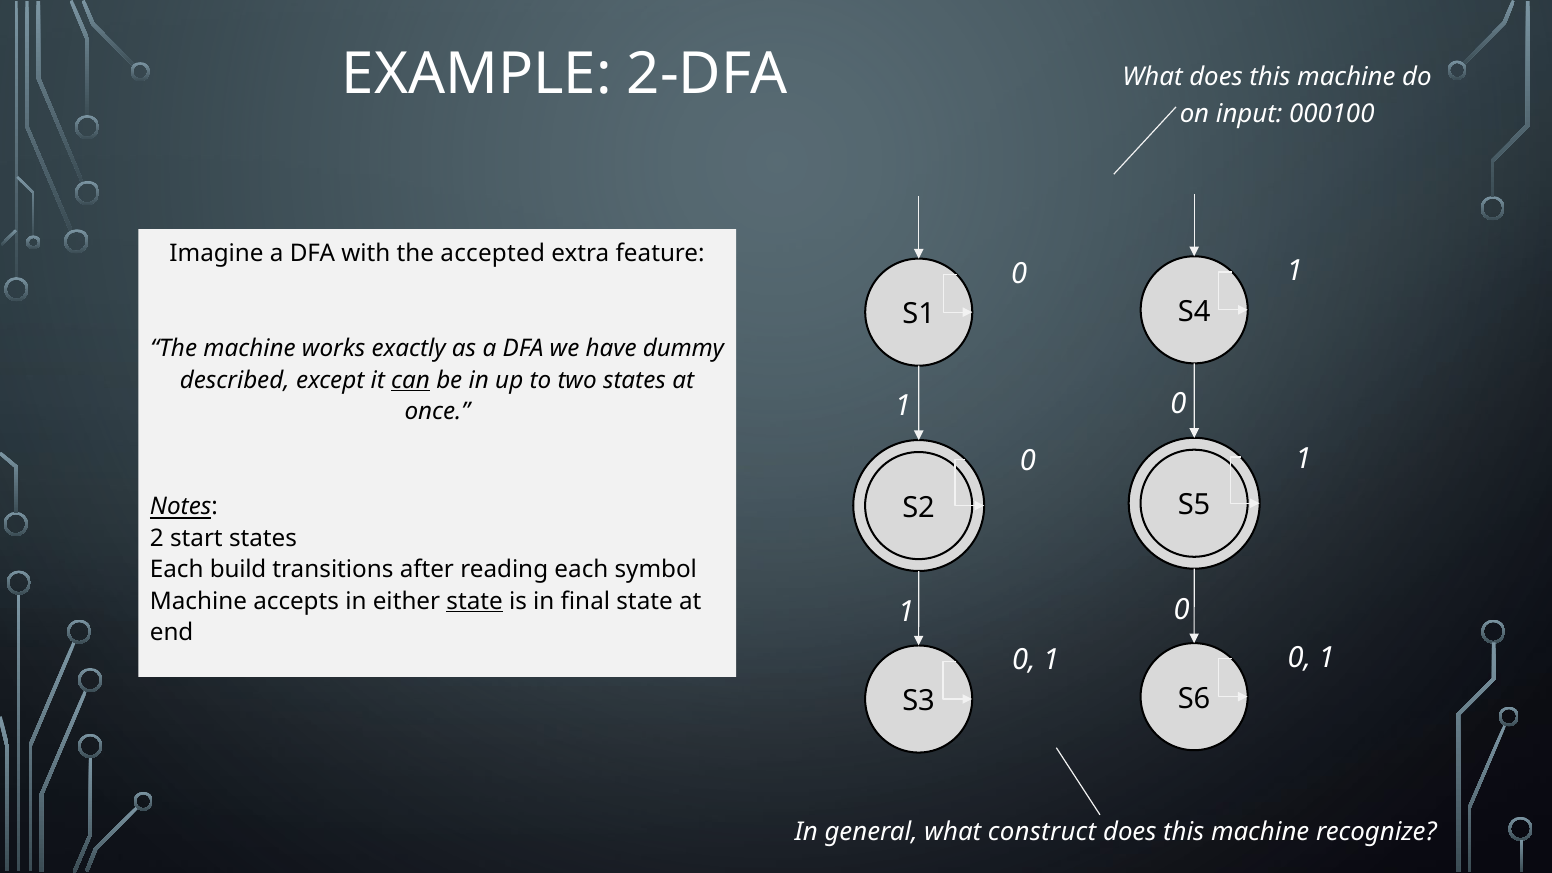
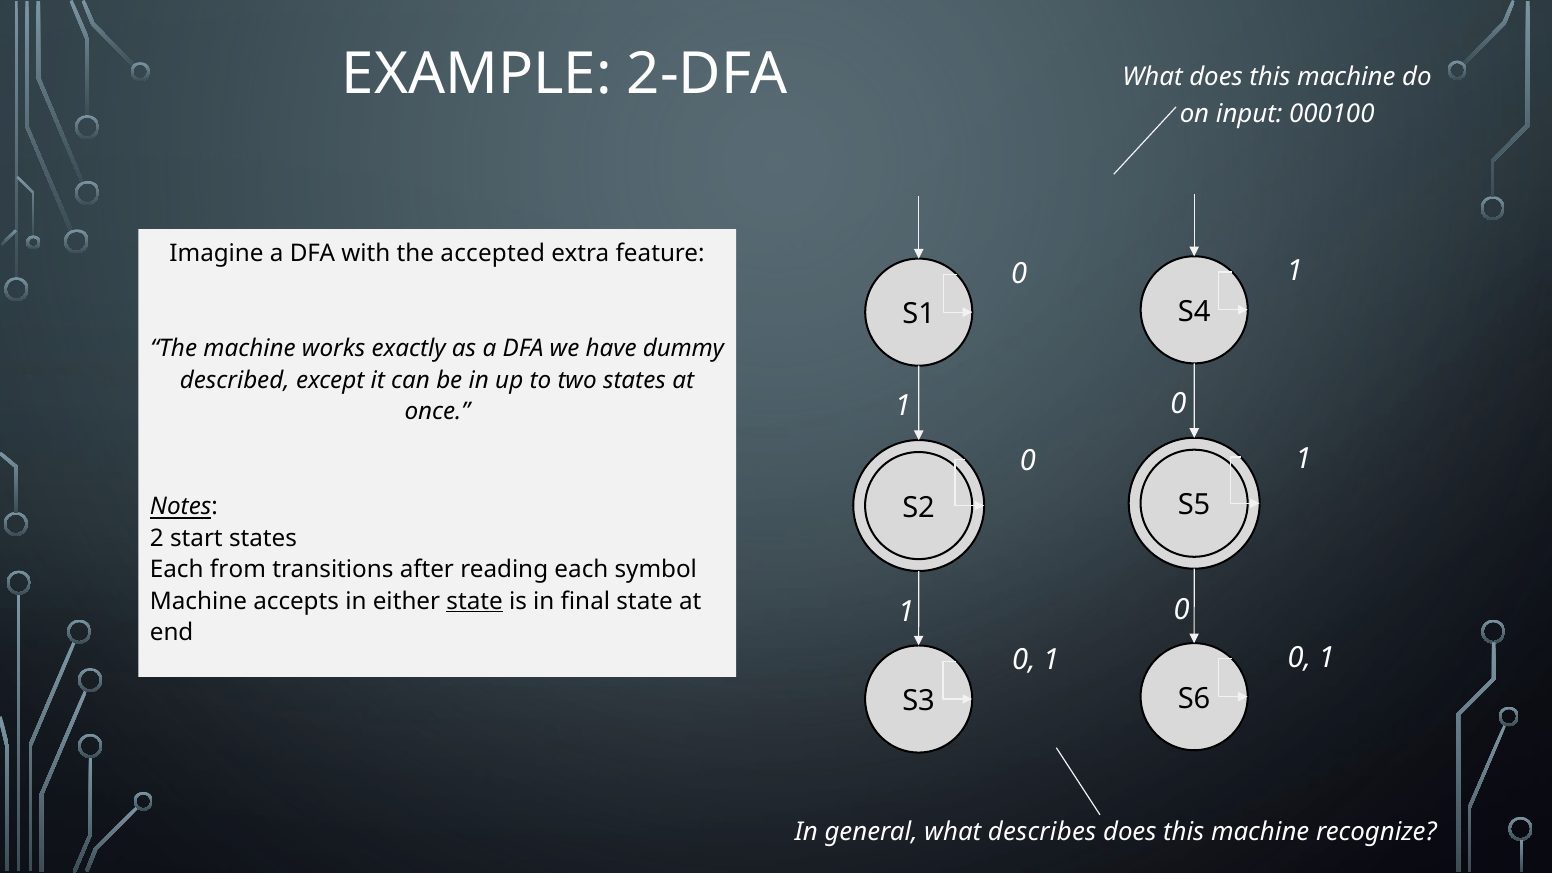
can underline: present -> none (411, 380)
build: build -> from (238, 570)
construct: construct -> describes (1042, 832)
